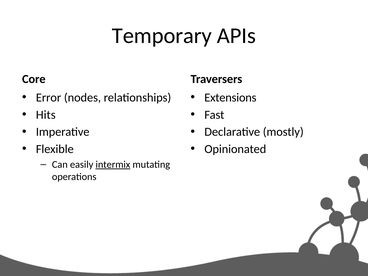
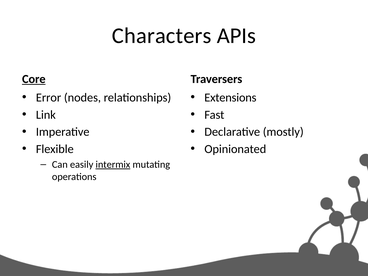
Temporary: Temporary -> Characters (162, 36)
Core underline: none -> present (34, 79)
Hits: Hits -> Link (46, 115)
